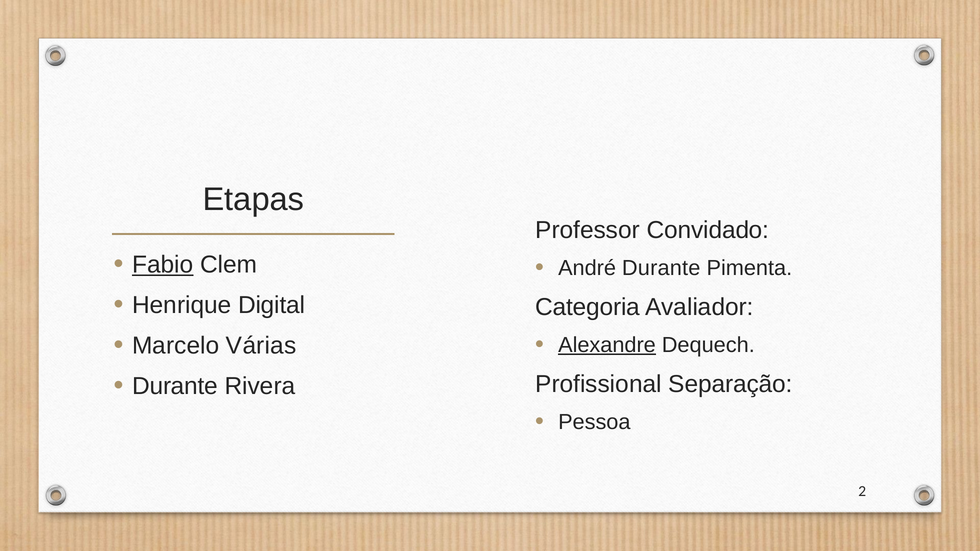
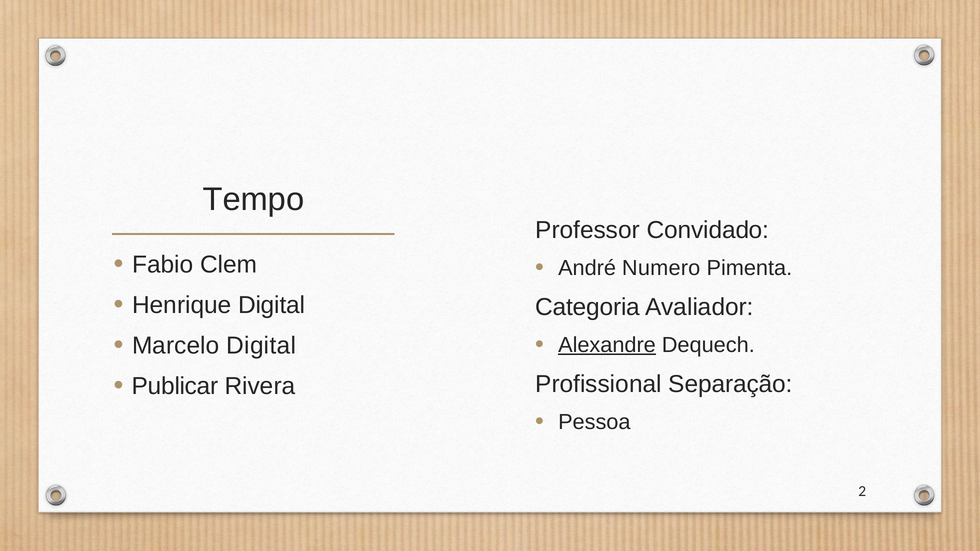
Etapas: Etapas -> Tempo (253, 200)
Fabio underline: present -> none (163, 265)
André Durante: Durante -> Numero (661, 268)
Marcelo Várias: Várias -> Digital (261, 346)
Durante: Durante -> Publicar (175, 386)
